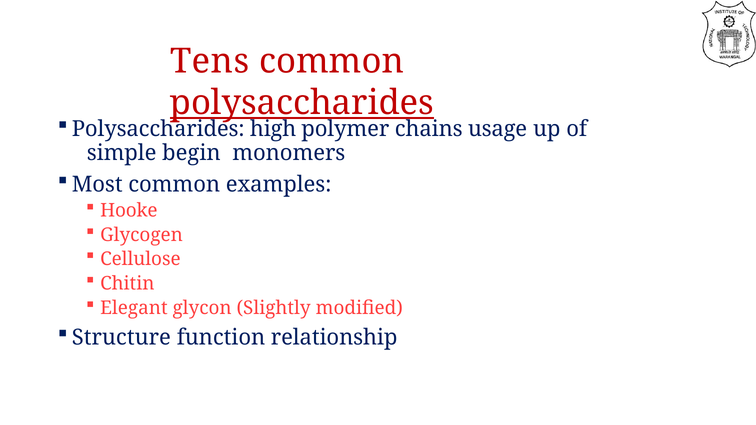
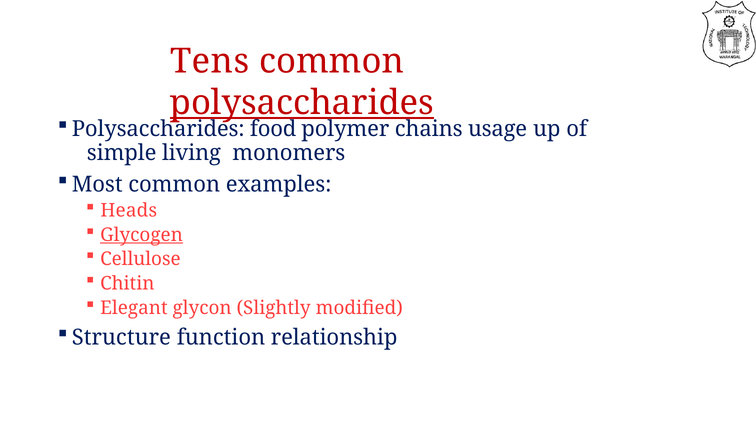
high: high -> food (273, 129)
begin: begin -> living (192, 153)
Hooke: Hooke -> Heads (129, 211)
Glycogen underline: none -> present (142, 235)
